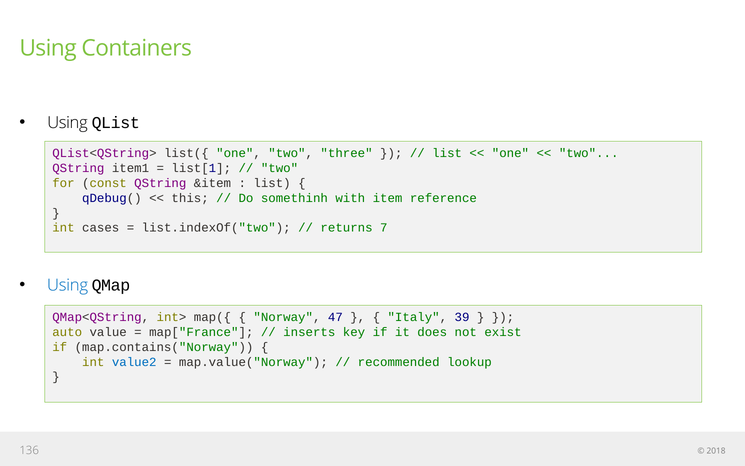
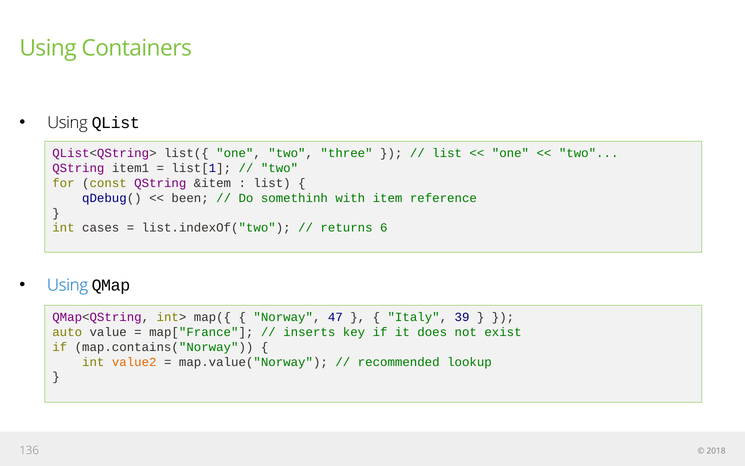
this: this -> been (190, 198)
7: 7 -> 6 (384, 228)
value2 colour: blue -> orange (134, 362)
